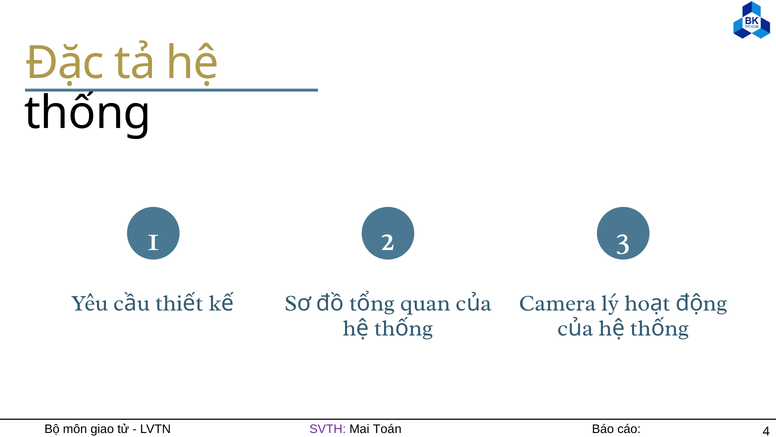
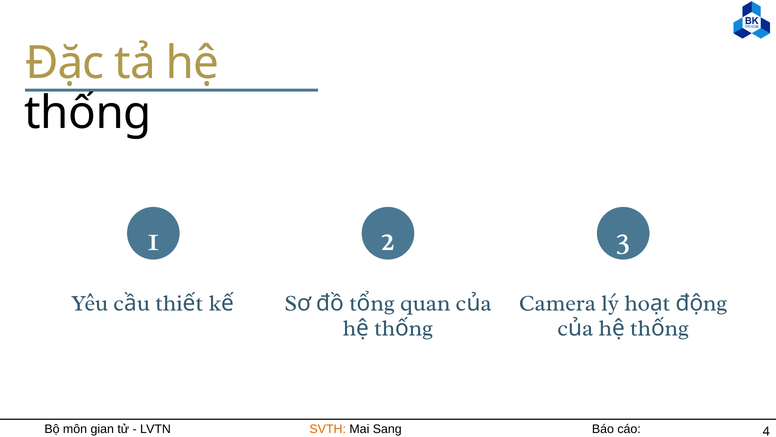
giao: giao -> gian (102, 429)
SVTH colour: purple -> orange (328, 429)
Toán: Toán -> Sang (387, 429)
